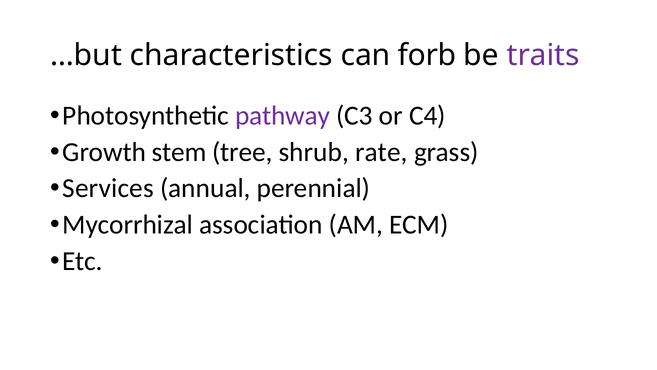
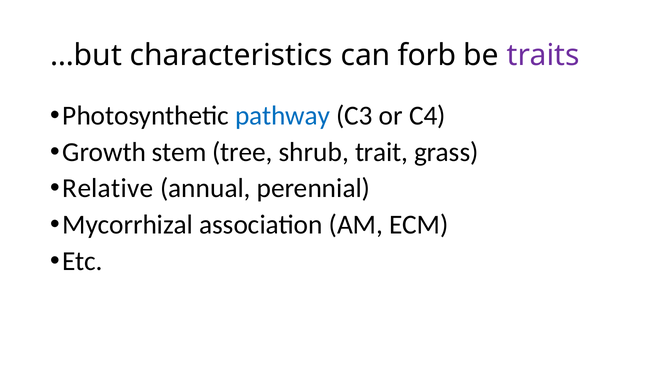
pathway colour: purple -> blue (283, 115)
rate: rate -> trait (382, 152)
Services: Services -> Relative (108, 188)
